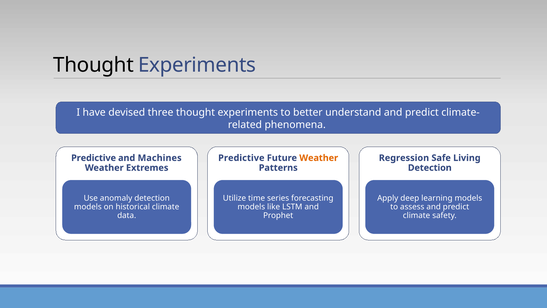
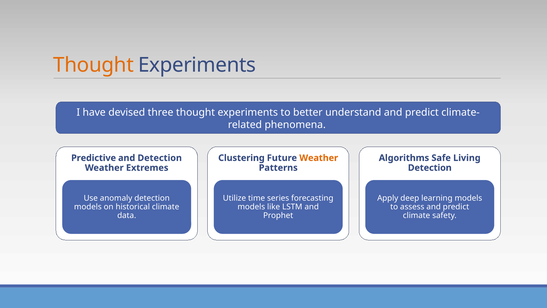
Thought colour: black -> orange (93, 65)
Predictive: Predictive -> Clustering (241, 158)
Regression: Regression -> Algorithms (404, 158)
and Machines: Machines -> Detection (160, 158)
